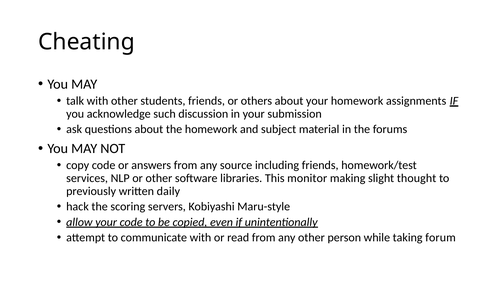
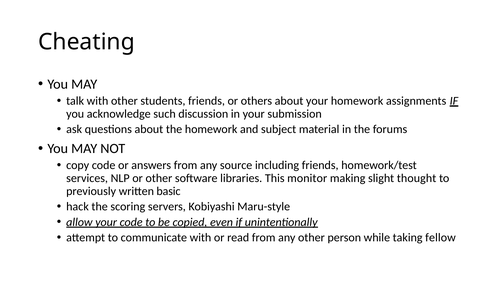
daily: daily -> basic (168, 191)
forum: forum -> fellow (441, 238)
